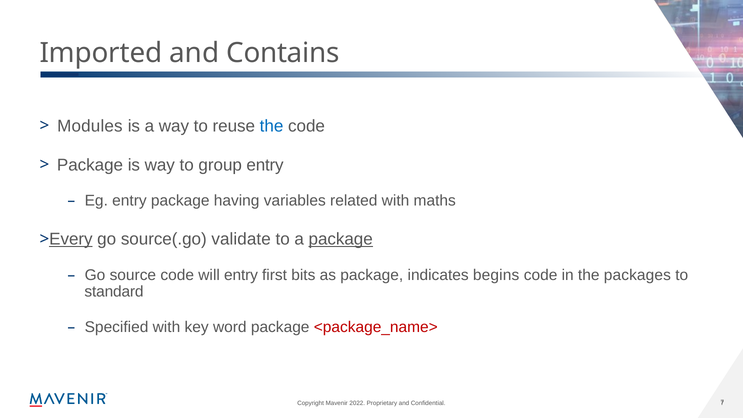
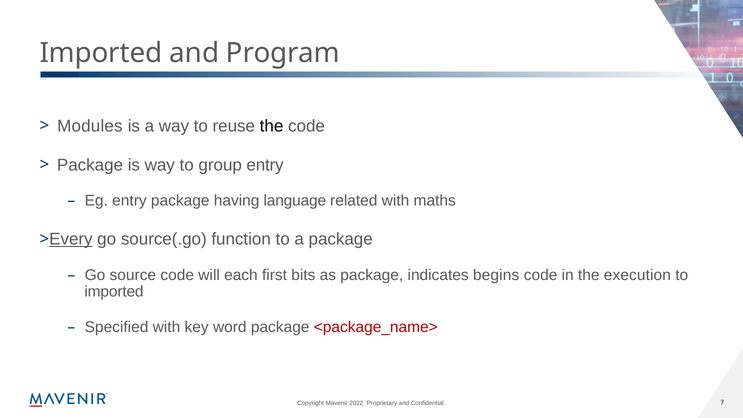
Contains: Contains -> Program (283, 53)
the colour: blue -> black (272, 126)
variables: variables -> language (295, 201)
validate: validate -> function (241, 239)
package underline: present -> none (341, 239)
will entry: entry -> each (241, 275)
packages: packages -> execution (637, 275)
standard: standard -> imported (114, 292)
